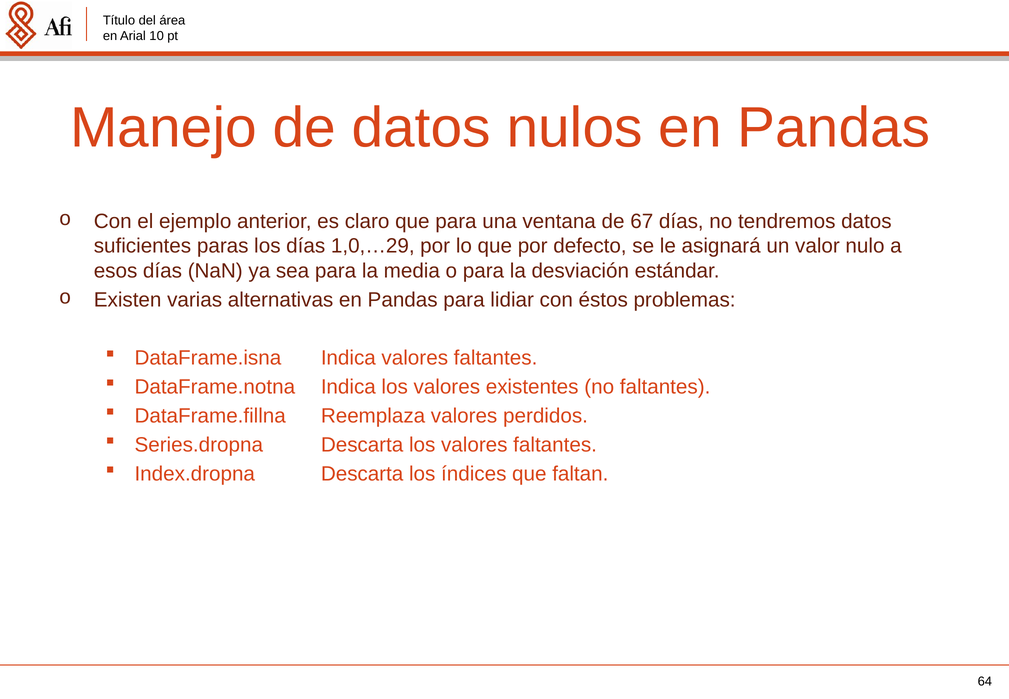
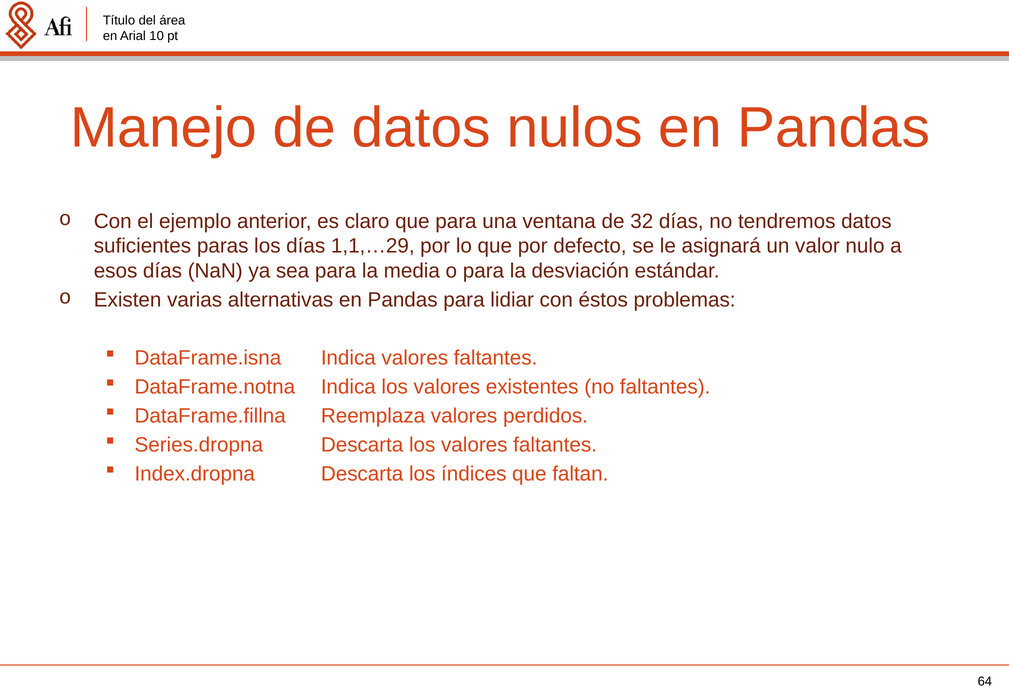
67: 67 -> 32 (642, 221)
1,0,…29: 1,0,…29 -> 1,1,…29 (373, 246)
